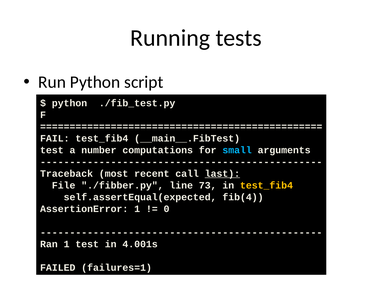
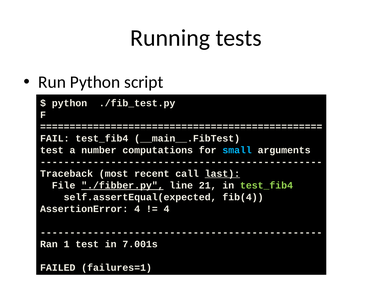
./fibber.py underline: none -> present (122, 185)
73: 73 -> 21 (208, 185)
test_fib4 colour: yellow -> light green (266, 185)
AssertionError 1: 1 -> 4 (137, 209)
0: 0 -> 4 (167, 209)
4.001s: 4.001s -> 7.001s (140, 244)
